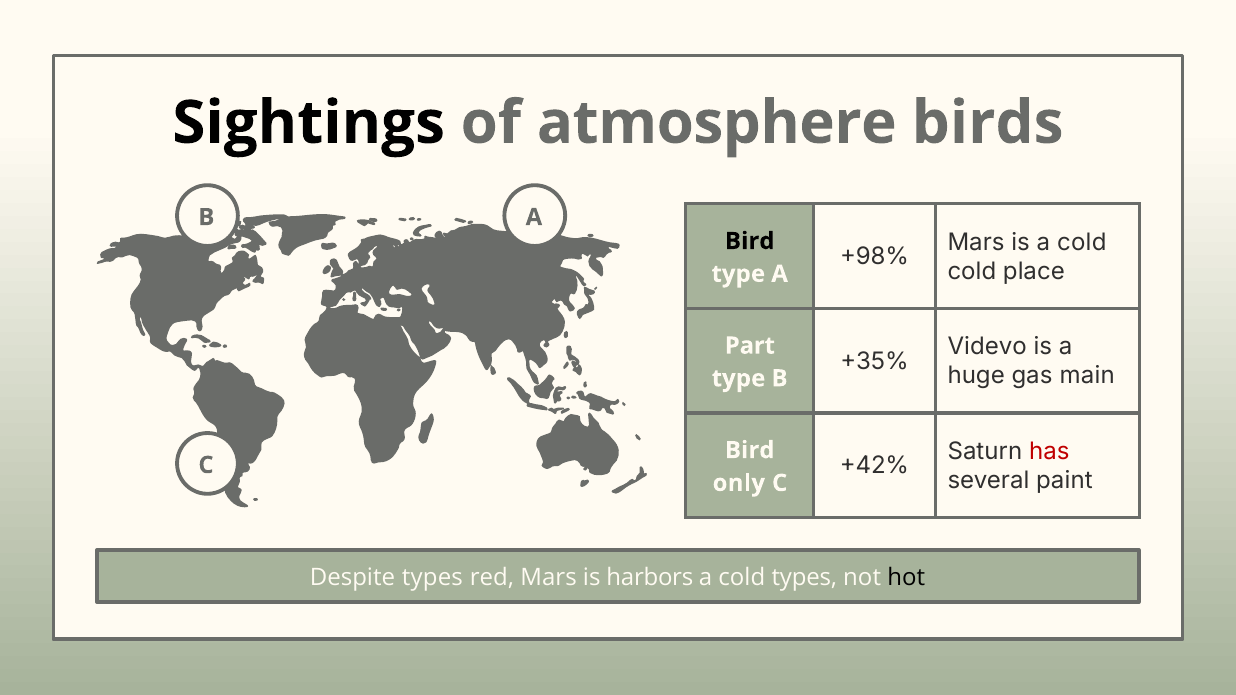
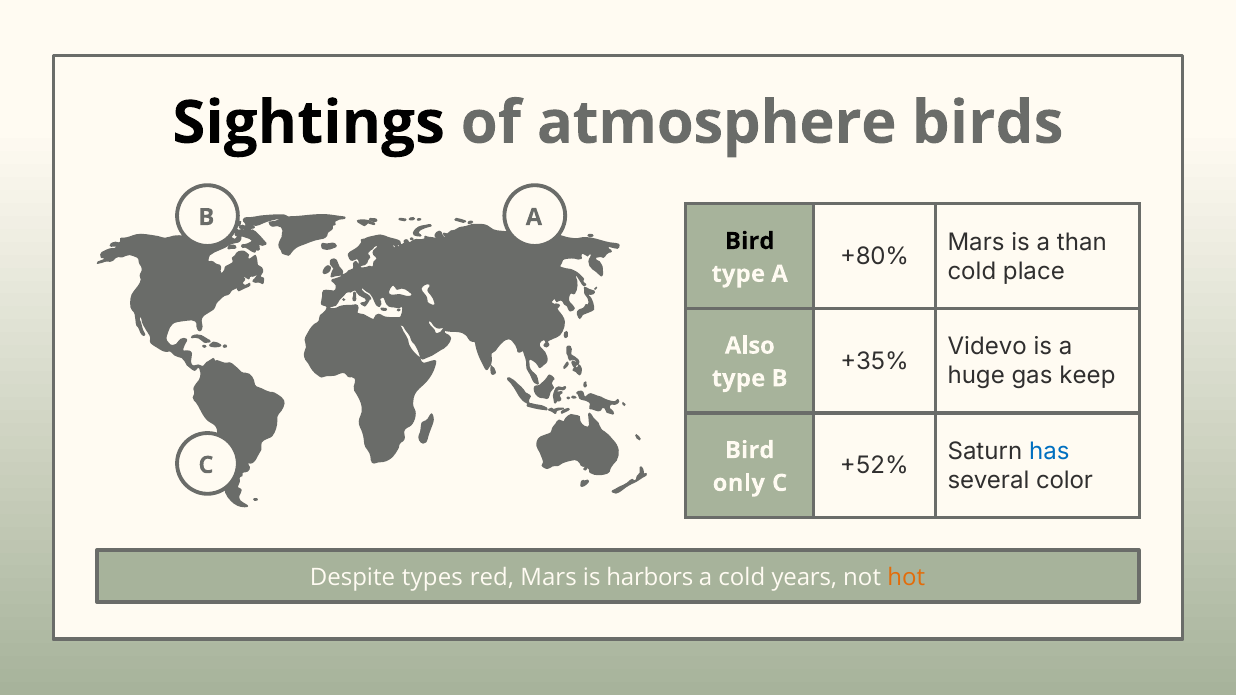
is a cold: cold -> than (1082, 242)
+98%: +98% -> +80% (875, 257)
Part: Part -> Also (750, 346)
main: main -> keep (1087, 376)
has colour: red -> blue (1049, 452)
+42%: +42% -> +52% (874, 466)
paint: paint -> color (1065, 481)
cold types: types -> years (804, 578)
hot colour: black -> orange (906, 578)
